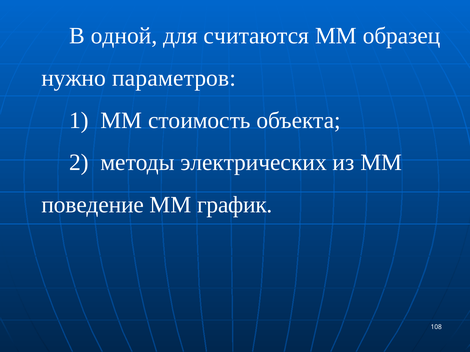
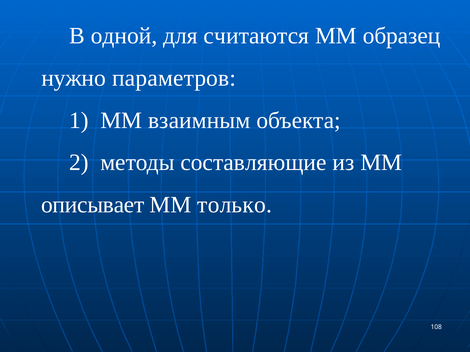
стоимость: стоимость -> взаимным (199, 120)
электрических: электрических -> составляющие (254, 163)
поведение: поведение -> описывает (93, 205)
график: график -> только (235, 205)
